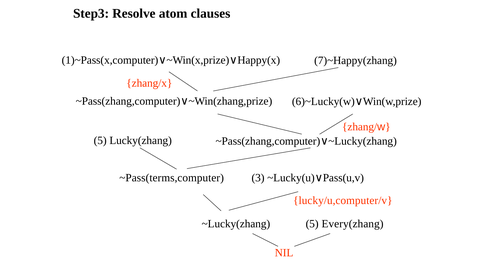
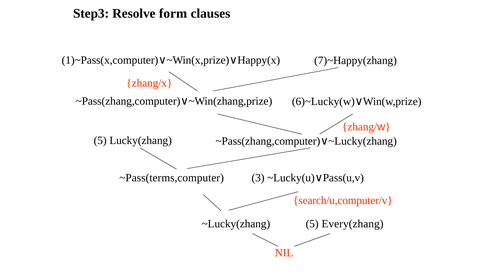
atom: atom -> form (173, 14)
lucky/u,computer/v: lucky/u,computer/v -> search/u,computer/v (343, 200)
